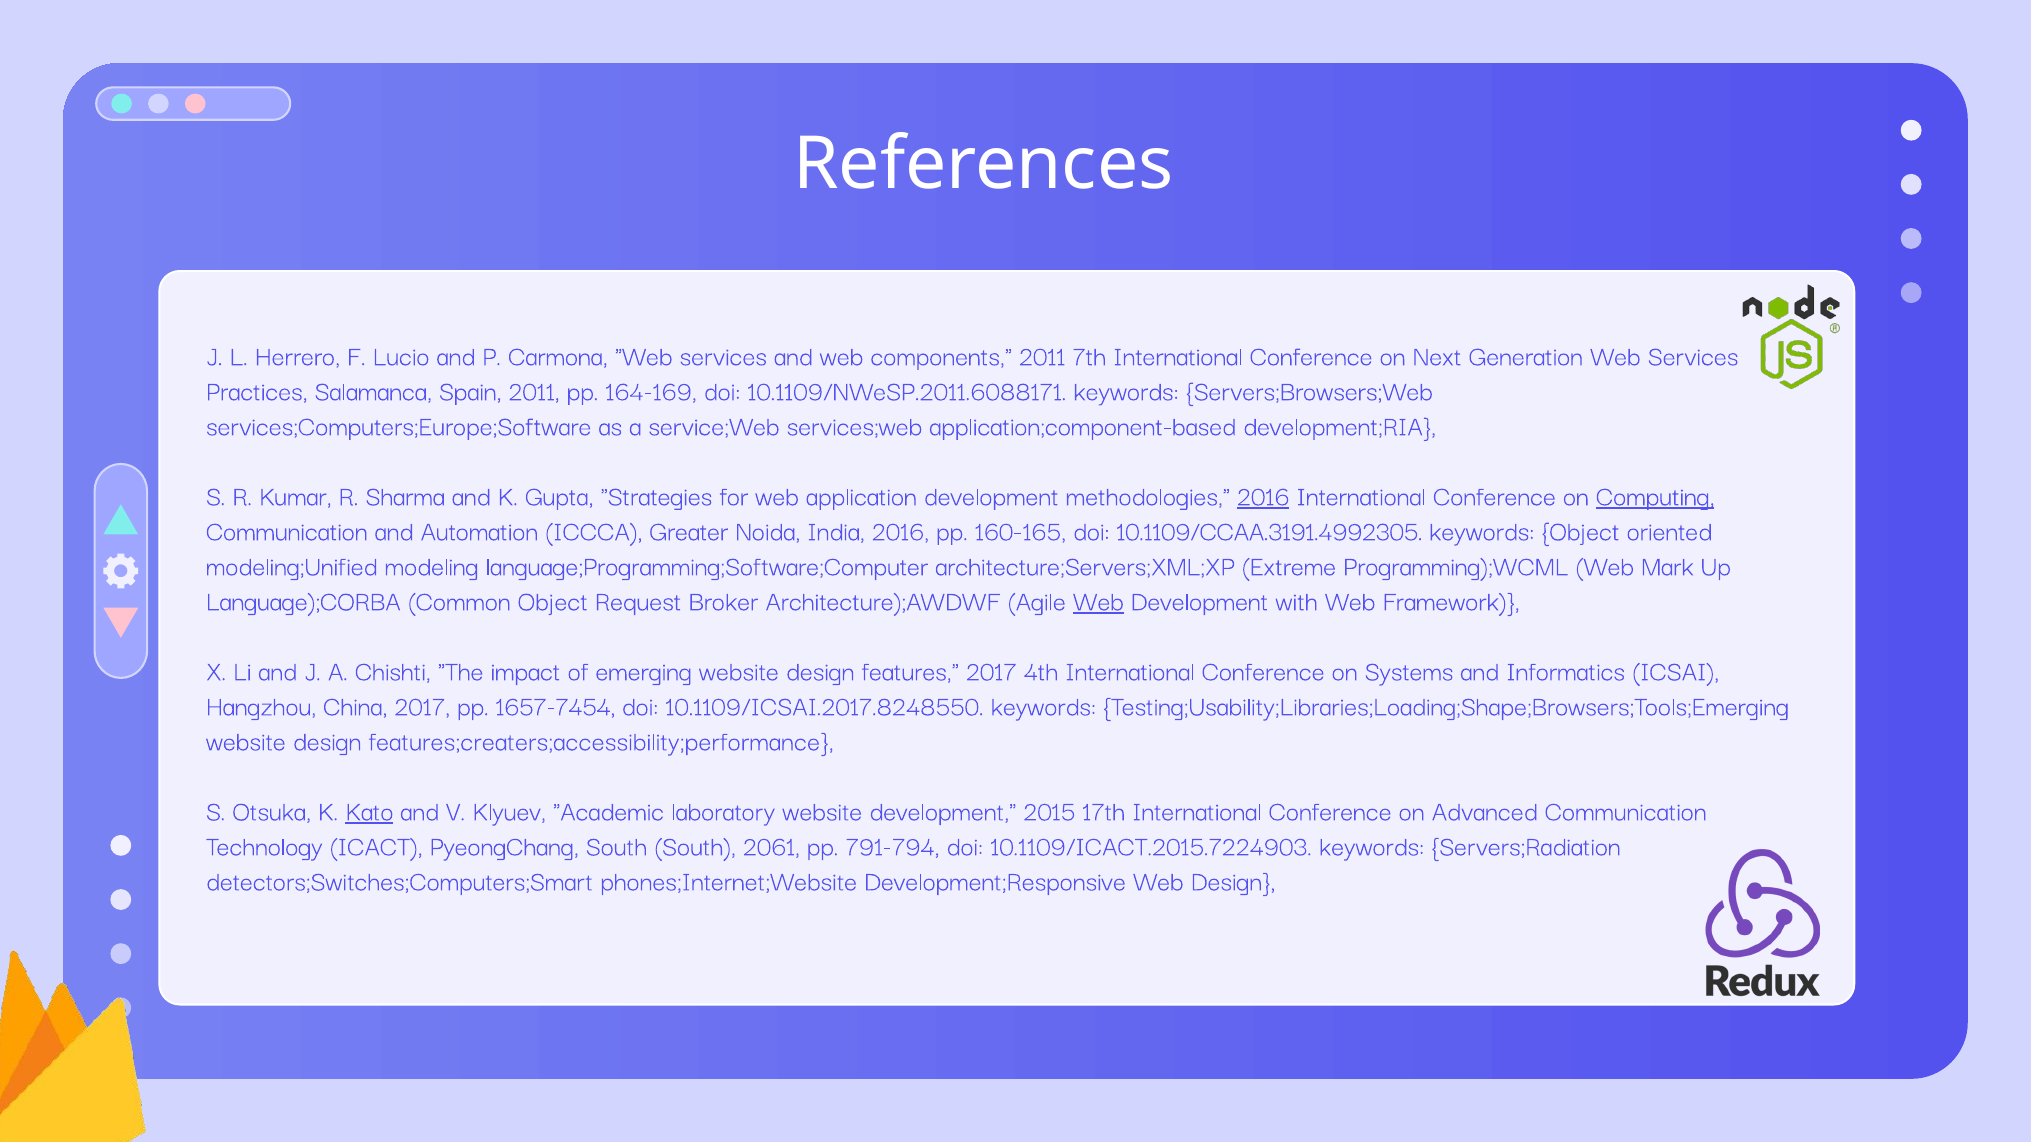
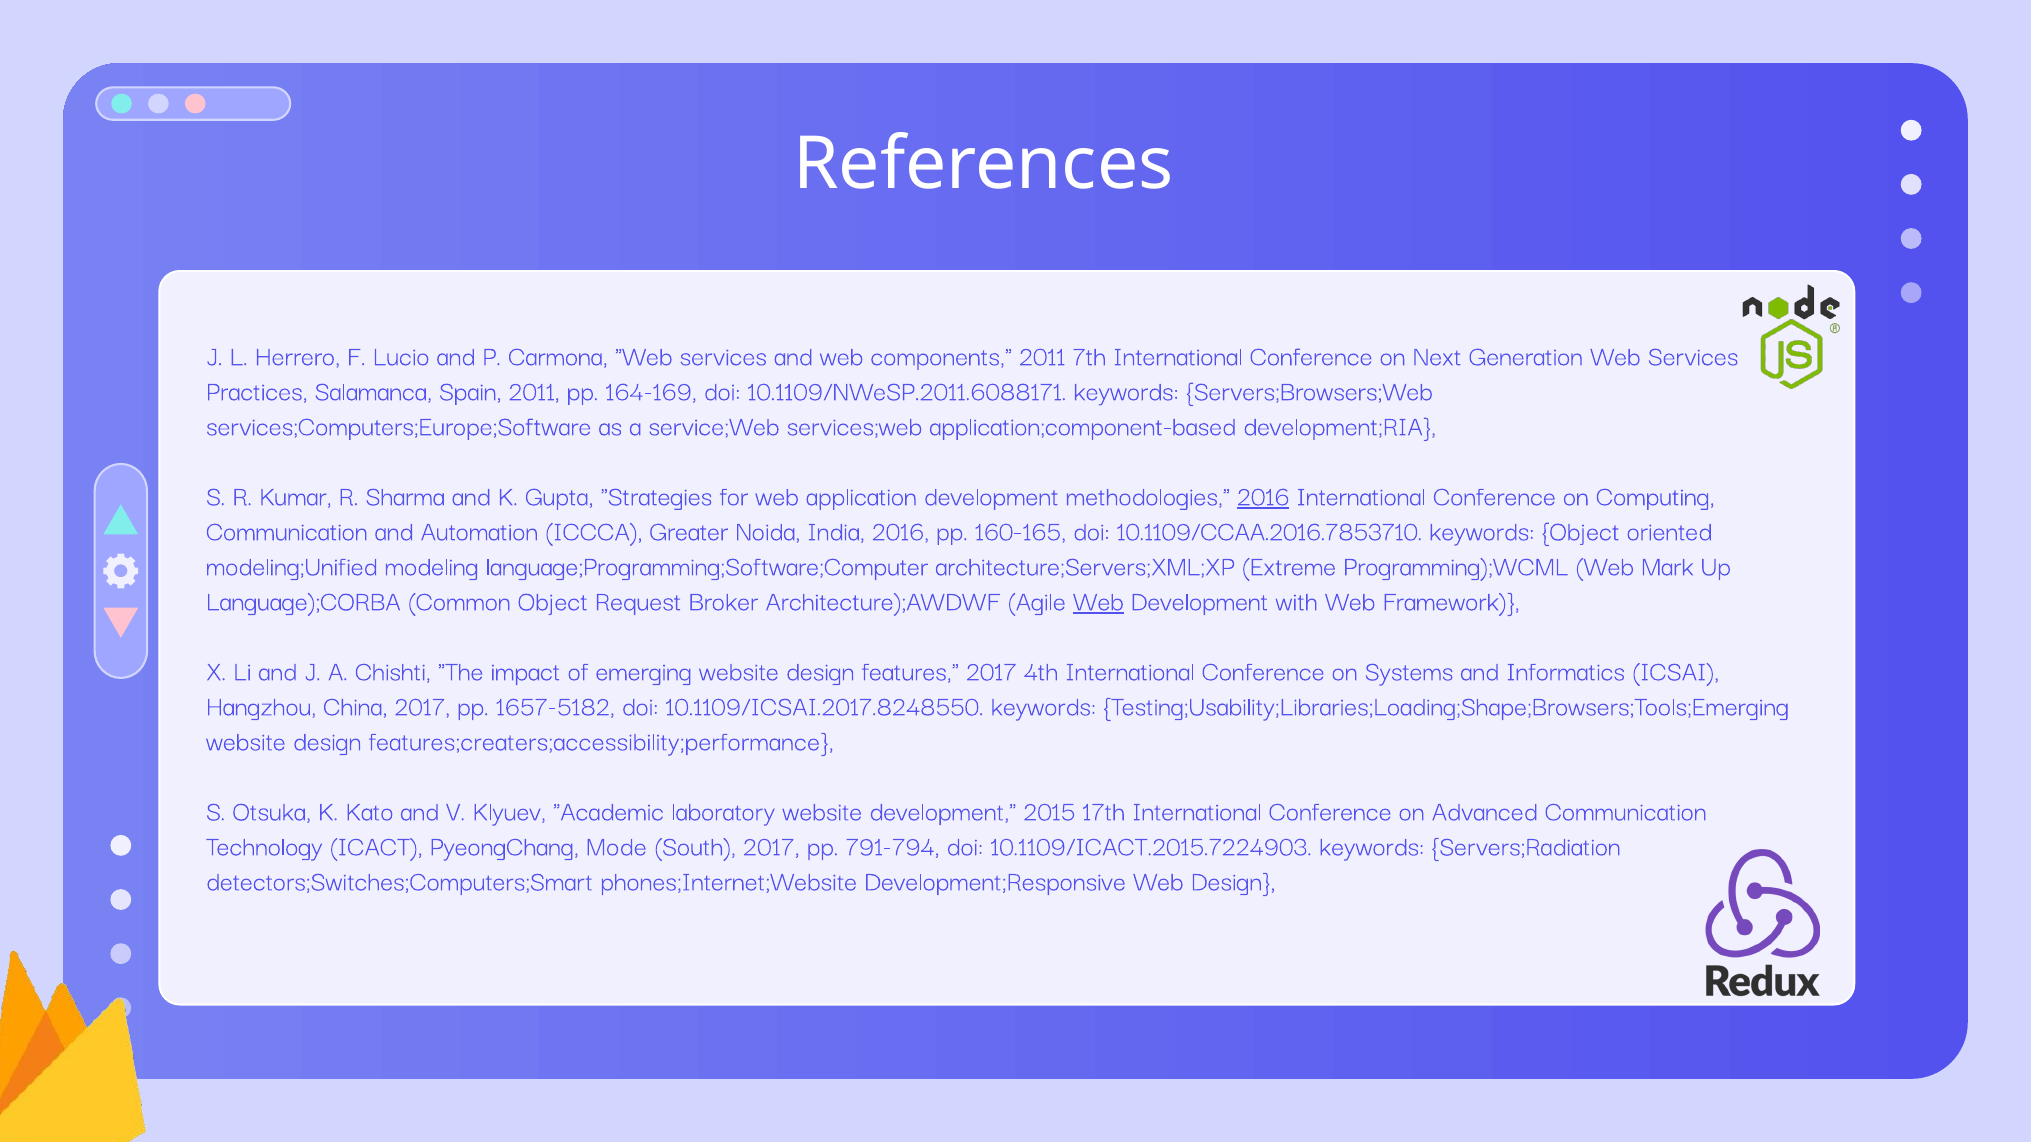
Computing underline: present -> none (1655, 496)
10.1109/CCAA.3191.4992305: 10.1109/CCAA.3191.4992305 -> 10.1109/CCAA.2016.7853710 (1270, 531)
1657-7454: 1657-7454 -> 1657-5182 (555, 706)
Kato underline: present -> none (370, 811)
PyeongChang South: South -> Mode (616, 846)
South 2061: 2061 -> 2017 (771, 846)
